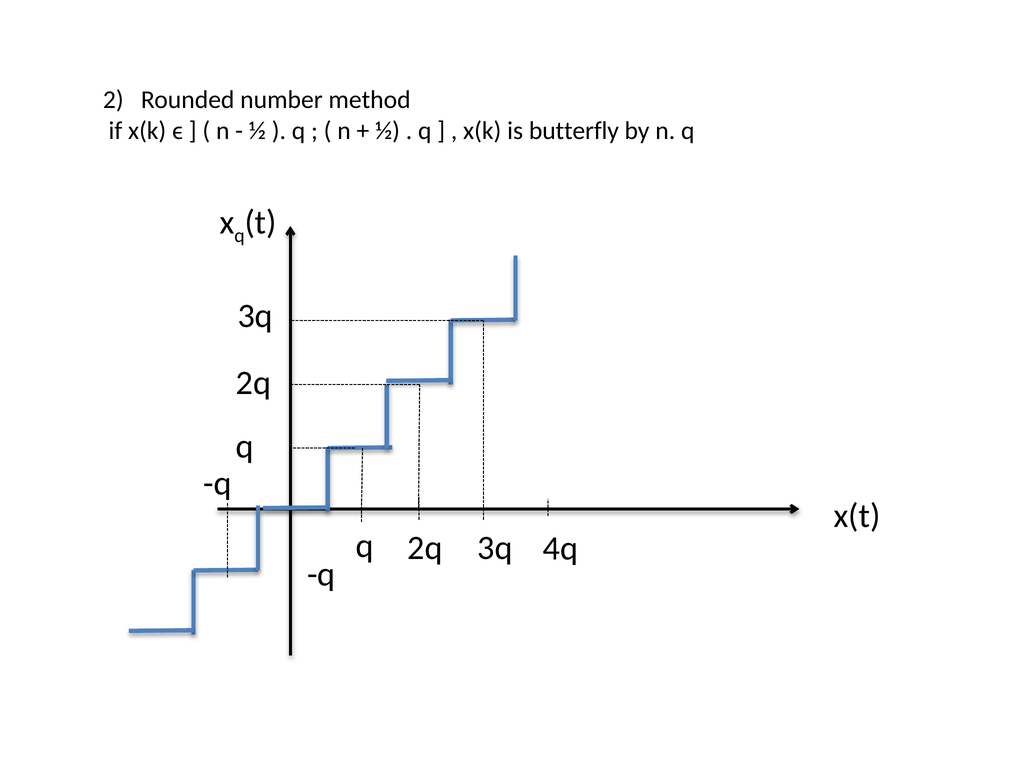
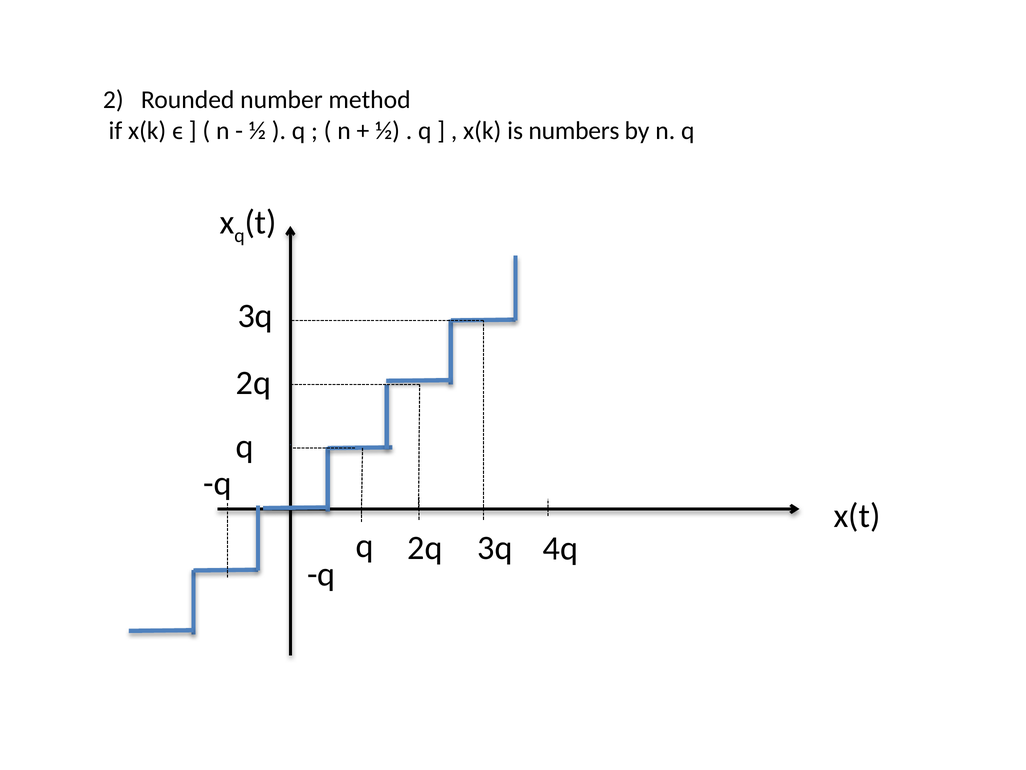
butterfly: butterfly -> numbers (574, 131)
